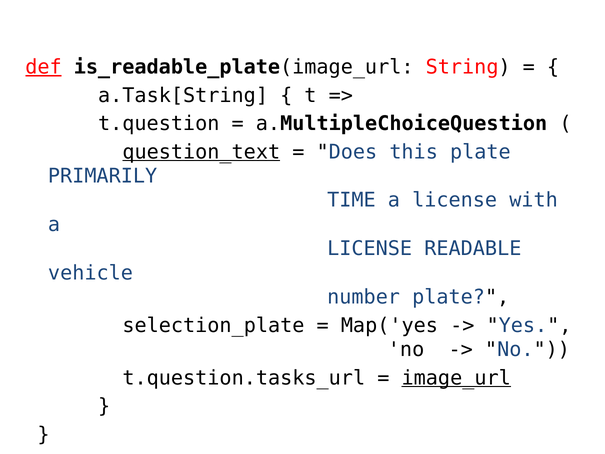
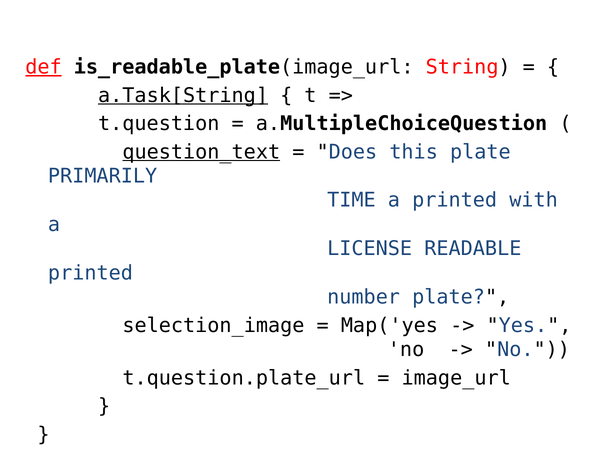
a.Task[String underline: none -> present (183, 95)
license: license -> printed (455, 200)
vehicle: vehicle -> printed (90, 273)
selection_plate: selection_plate -> selection_image (213, 325)
t.question.tasks_url: t.question.tasks_url -> t.question.plate_url (244, 378)
image_url underline: present -> none (456, 378)
